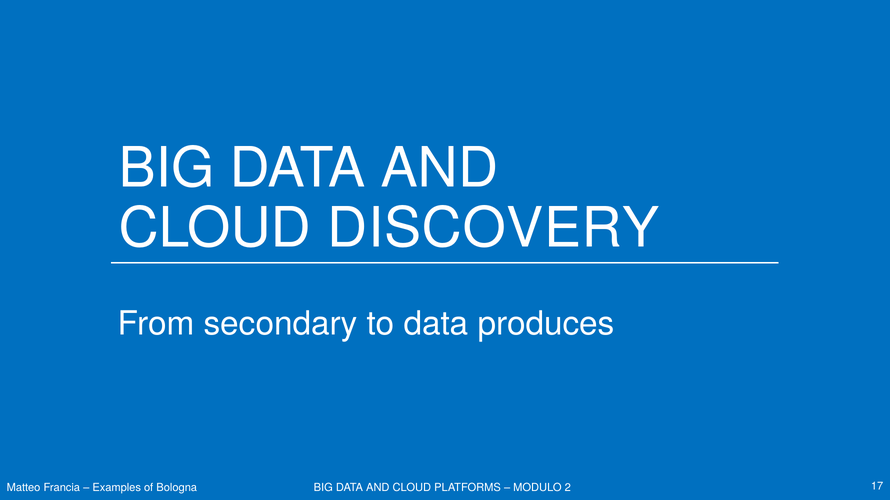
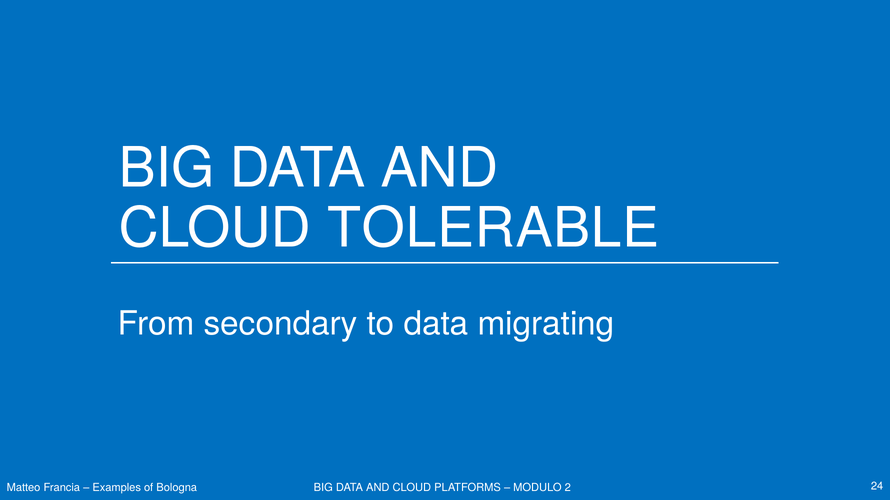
DISCOVERY: DISCOVERY -> TOLERABLE (493, 229)
produces: produces -> migrating (546, 324)
17: 17 -> 24 (877, 487)
